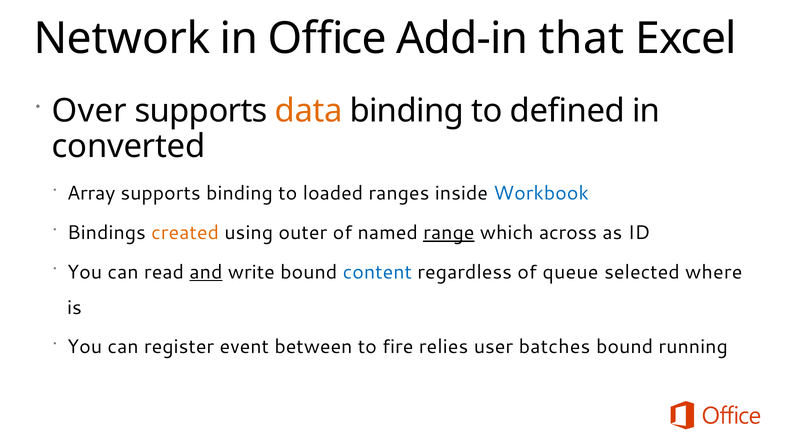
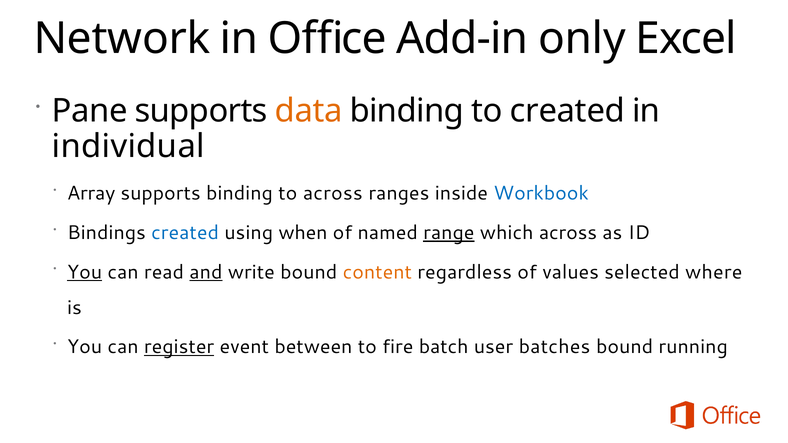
that: that -> only (582, 38)
Over: Over -> Pane (90, 111)
to defined: defined -> created (567, 111)
converted: converted -> individual (128, 147)
to loaded: loaded -> across (333, 194)
created colour: orange -> blue (185, 233)
outer: outer -> when (303, 233)
You underline: none -> present (85, 272)
content colour: blue -> orange (377, 272)
queue: queue -> values (571, 272)
register underline: none -> present (179, 347)
relies: relies -> batch (444, 347)
